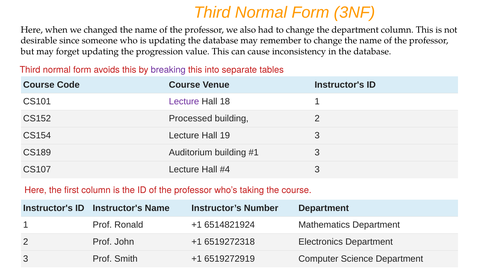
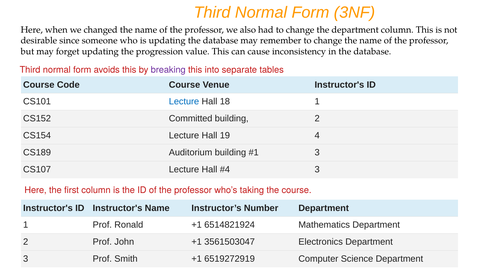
Lecture colour: purple -> blue (184, 101)
Processed: Processed -> Committed (191, 118)
19 3: 3 -> 4 (317, 135)
6519272318: 6519272318 -> 3561503047 (230, 242)
